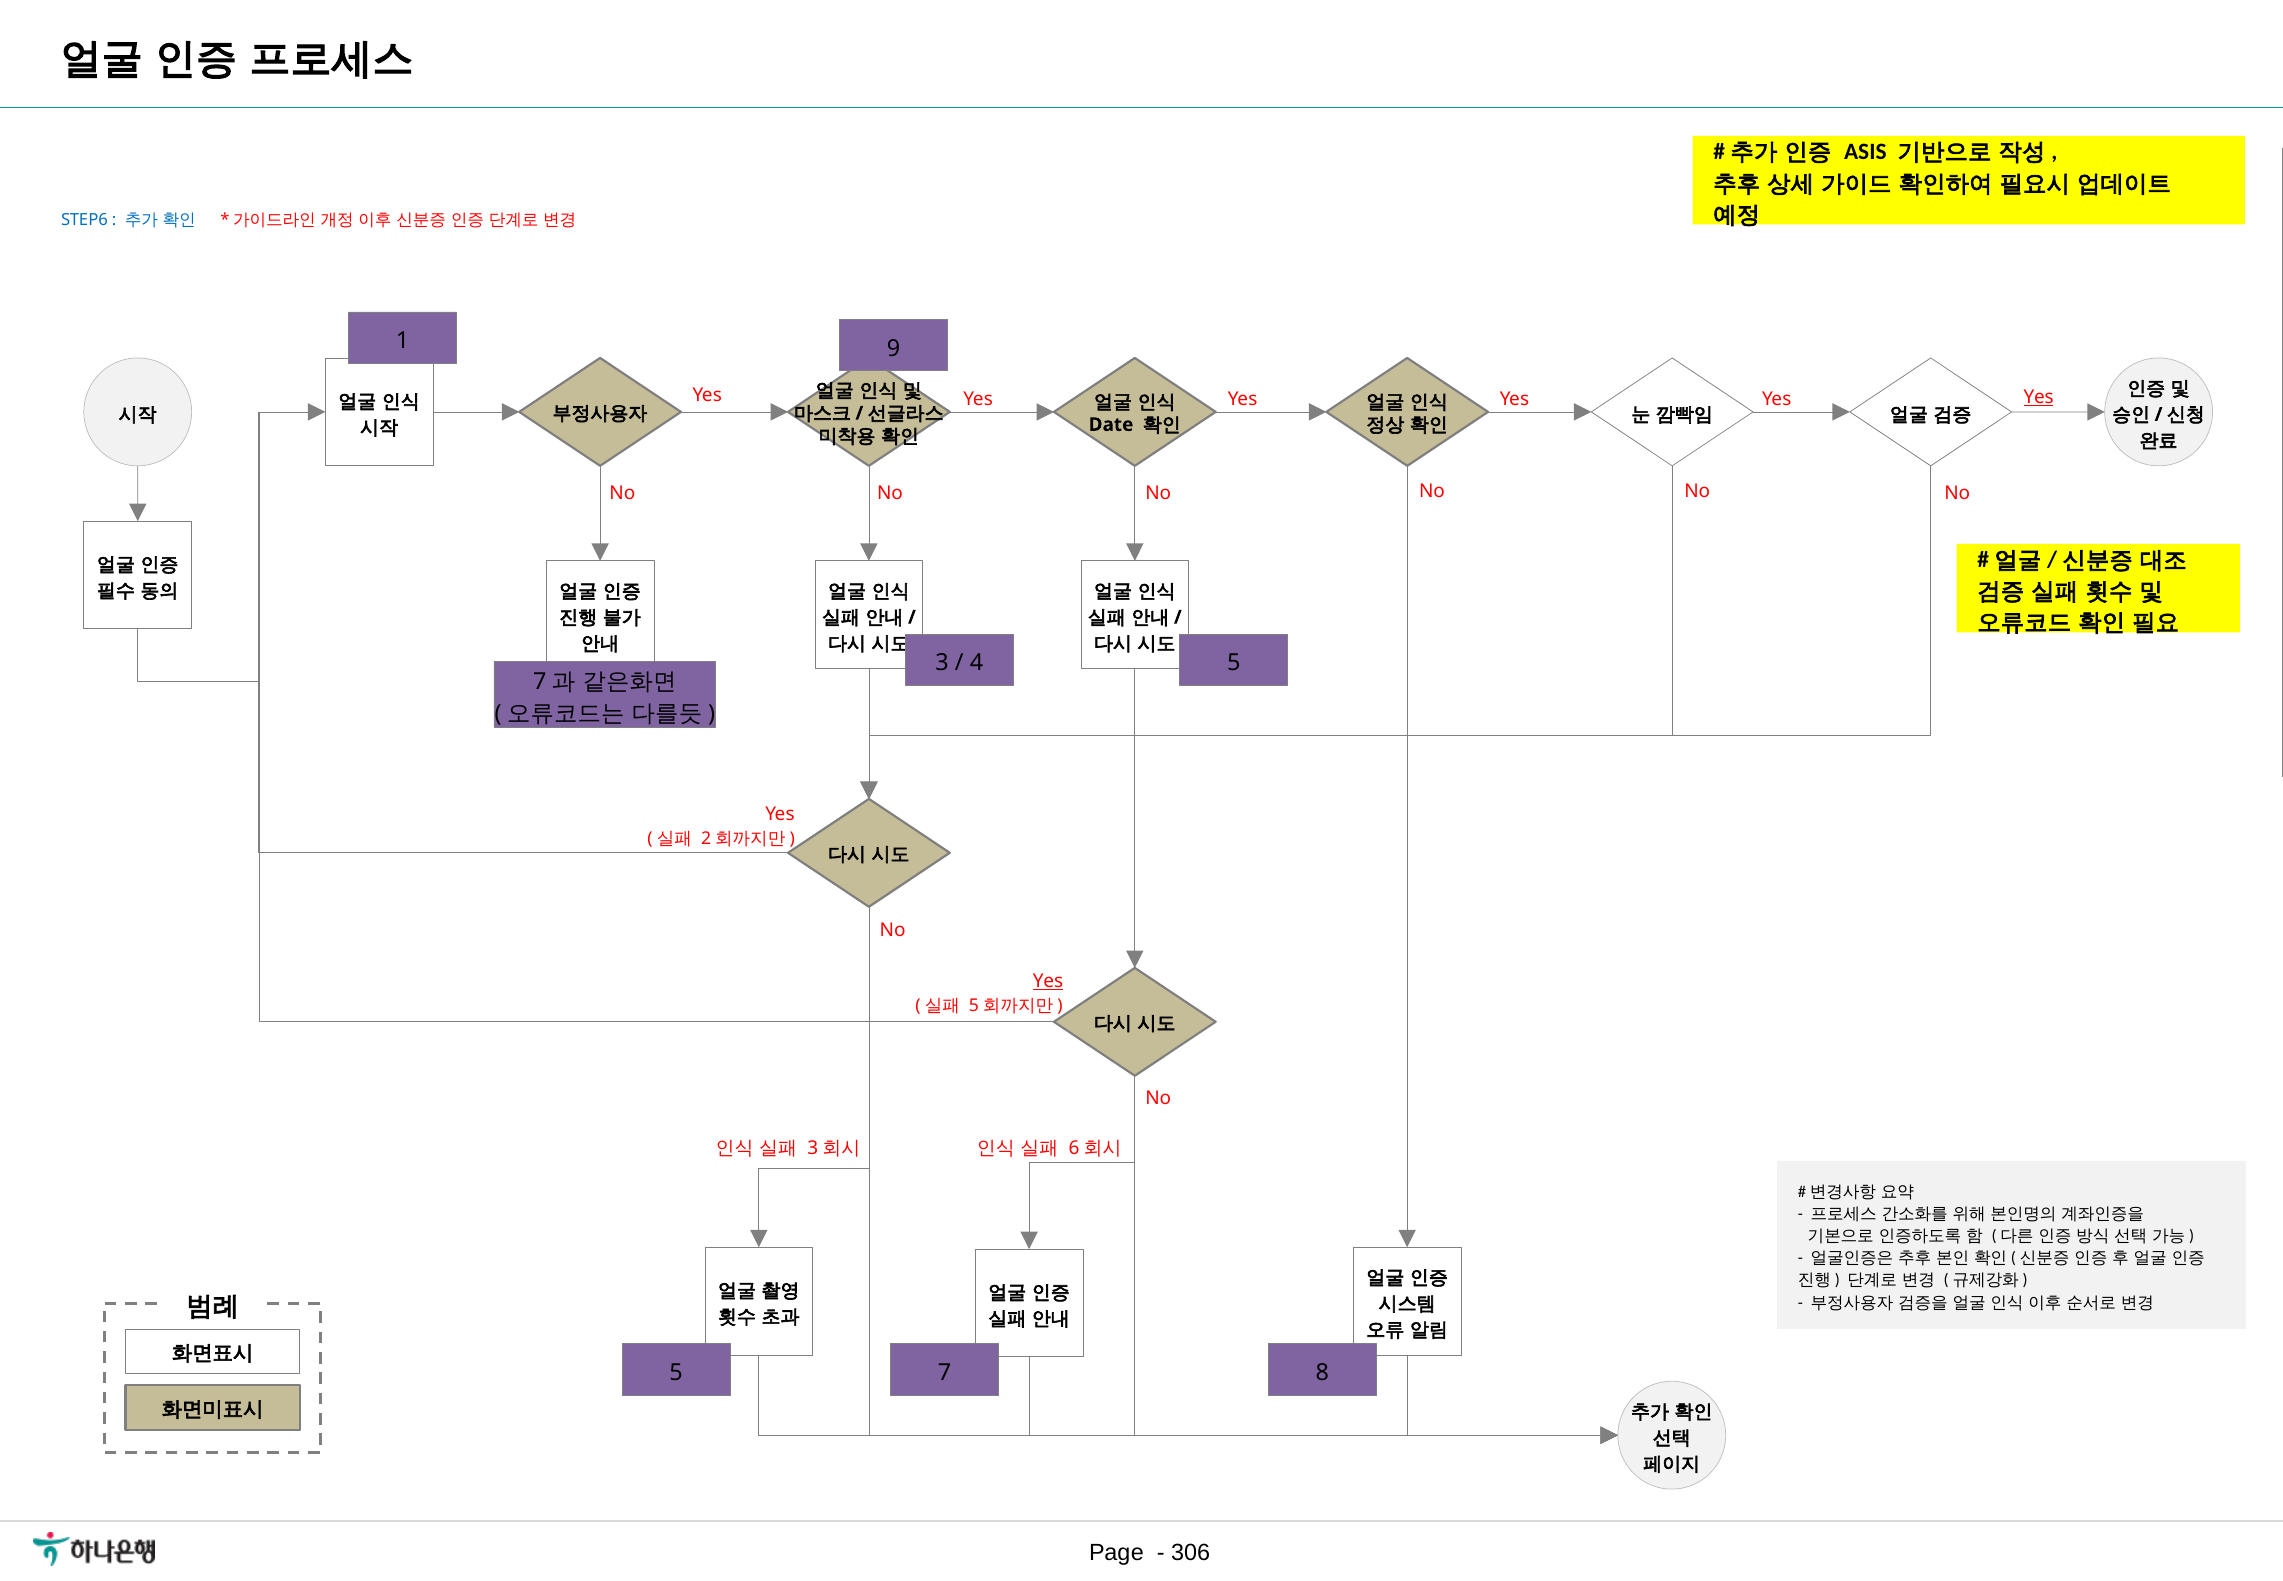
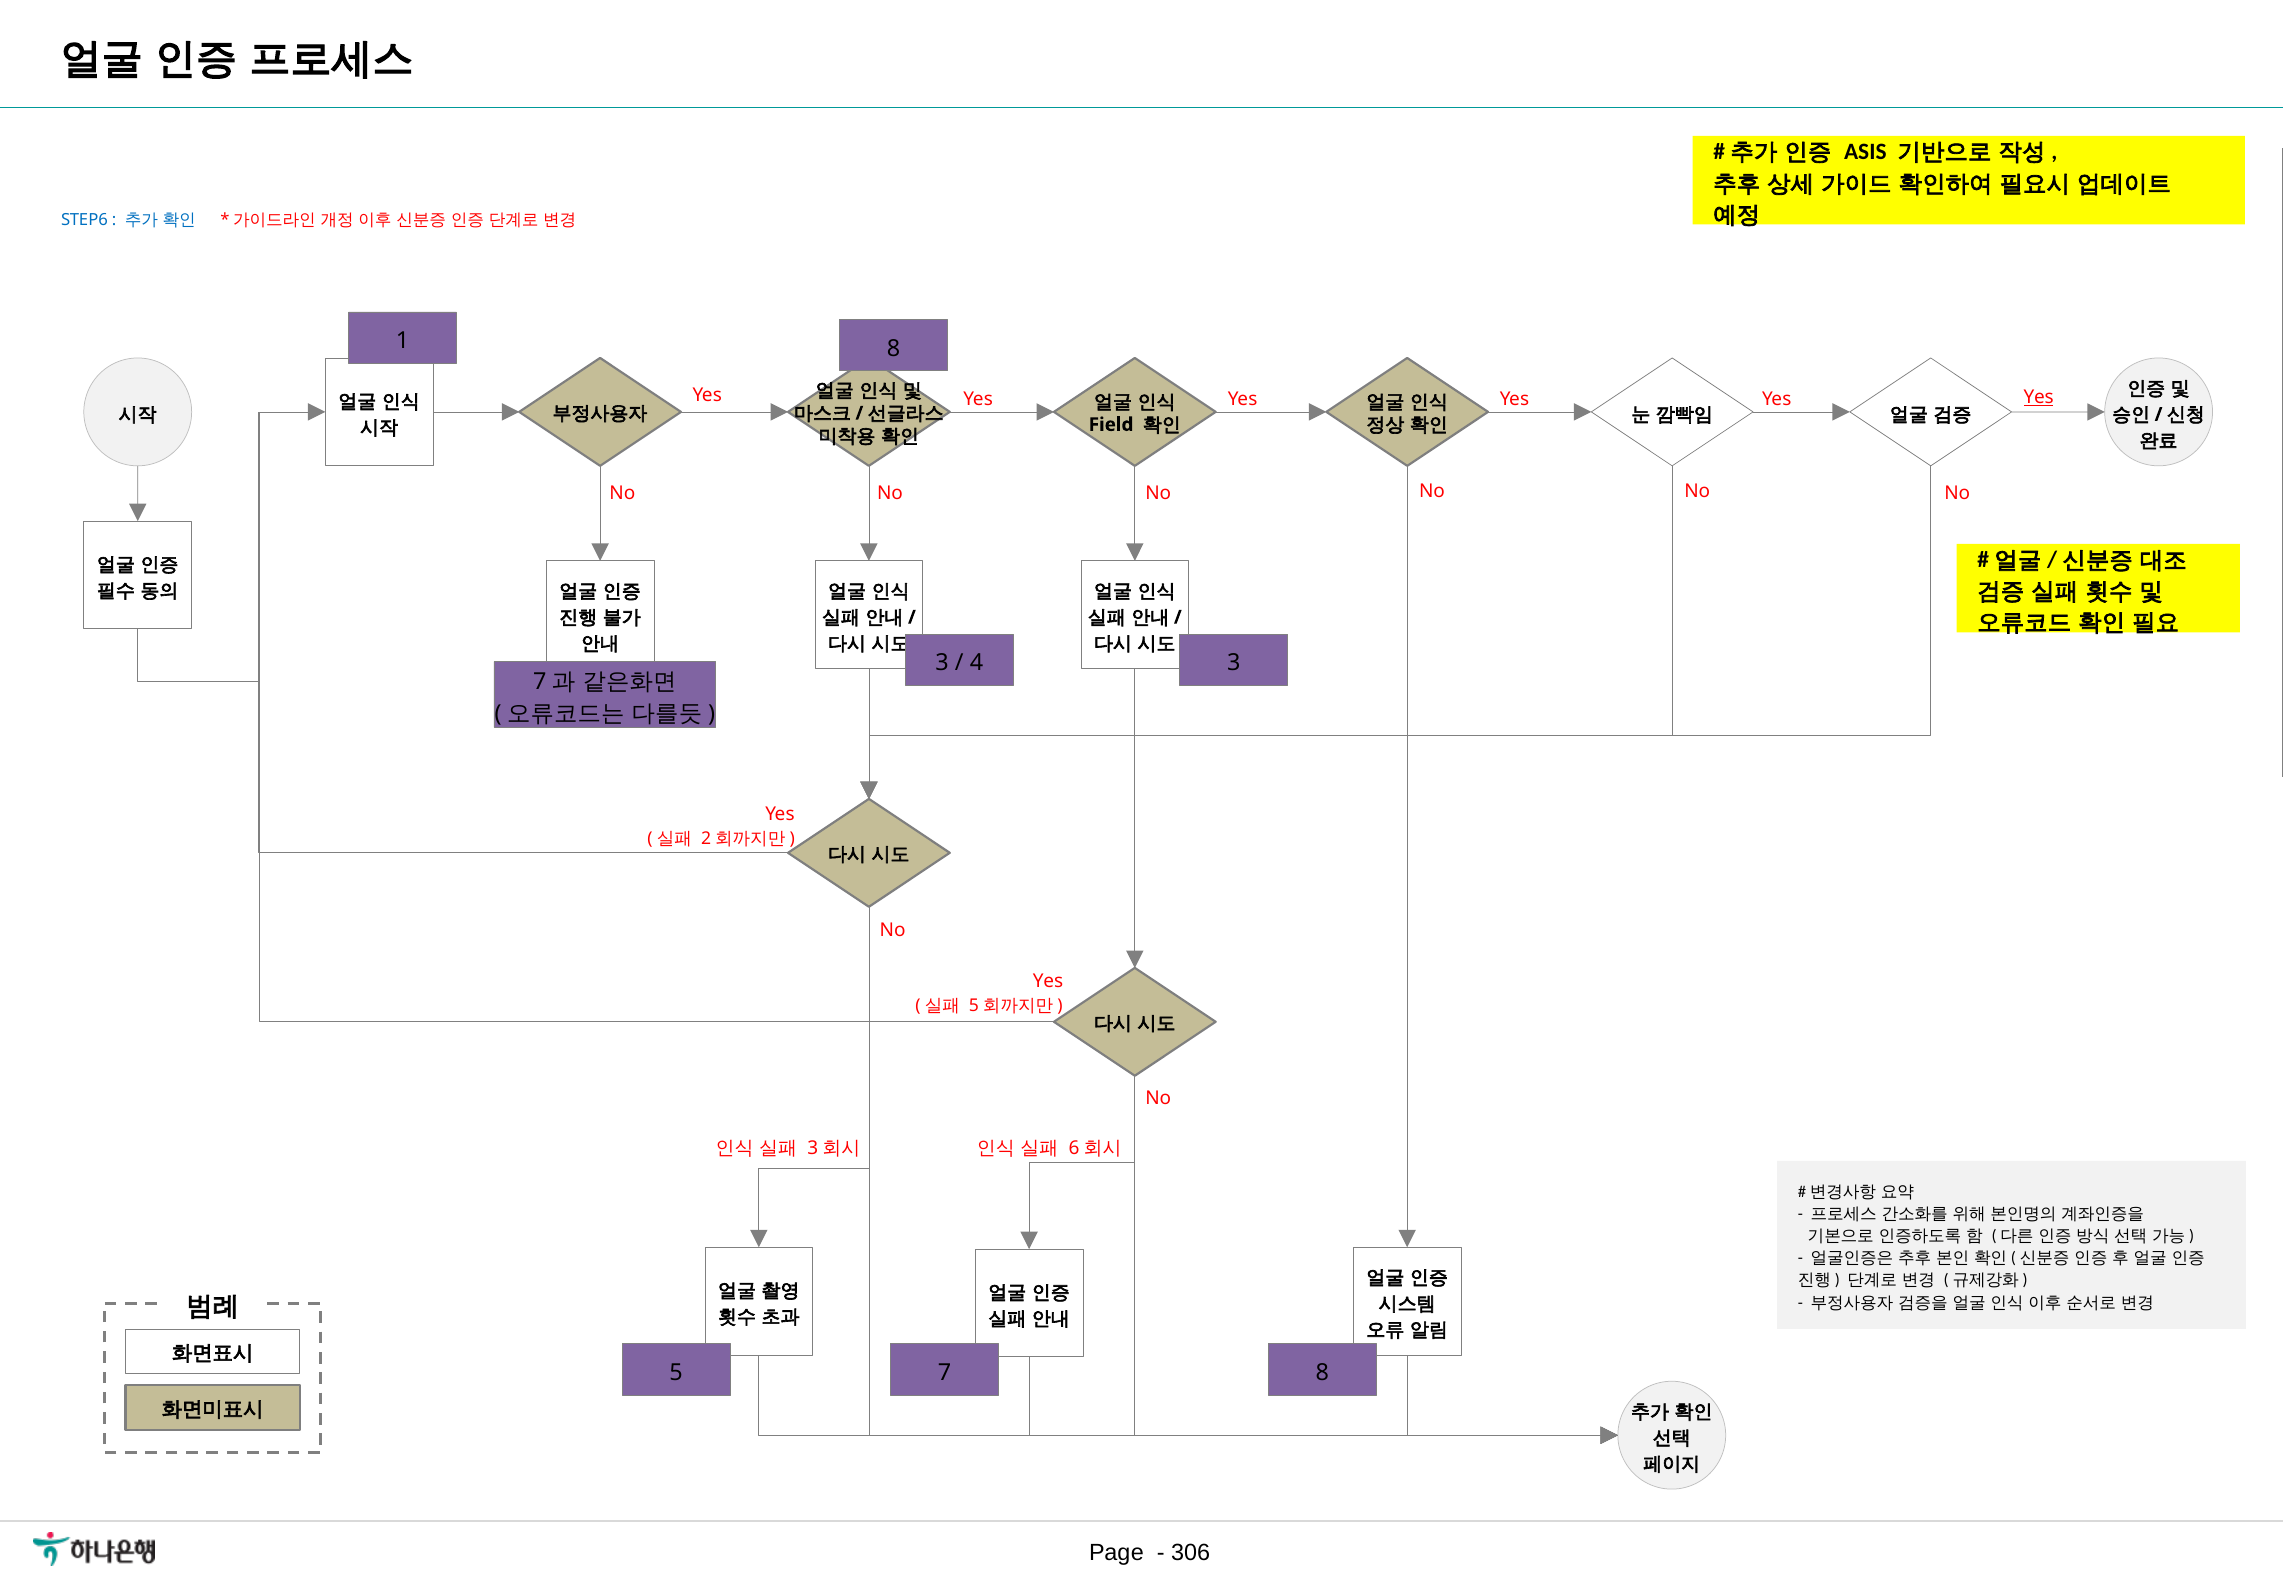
1 9: 9 -> 8 (894, 348)
Date: Date -> Field (1111, 424)
4 5: 5 -> 3 (1234, 663)
Yes underline: present -> none (1048, 981)
